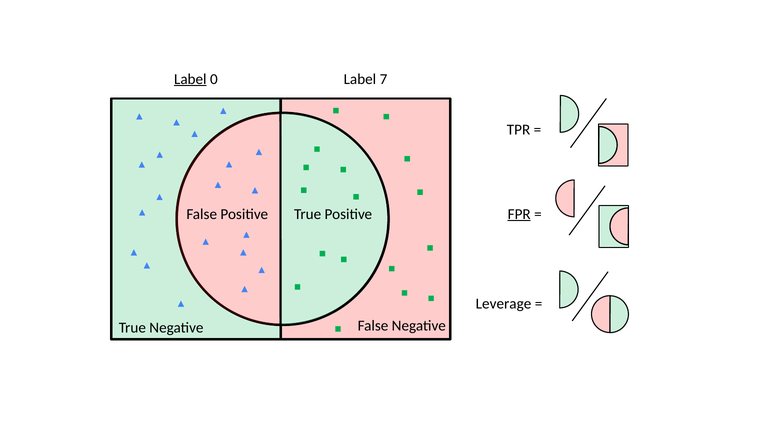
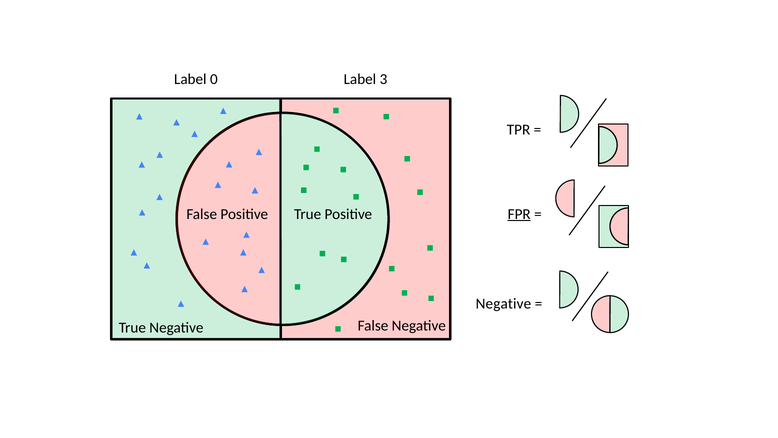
Label underline: present -> none (190, 79)
7: 7 -> 3 (383, 79)
Leverage: Leverage -> Negative (503, 303)
